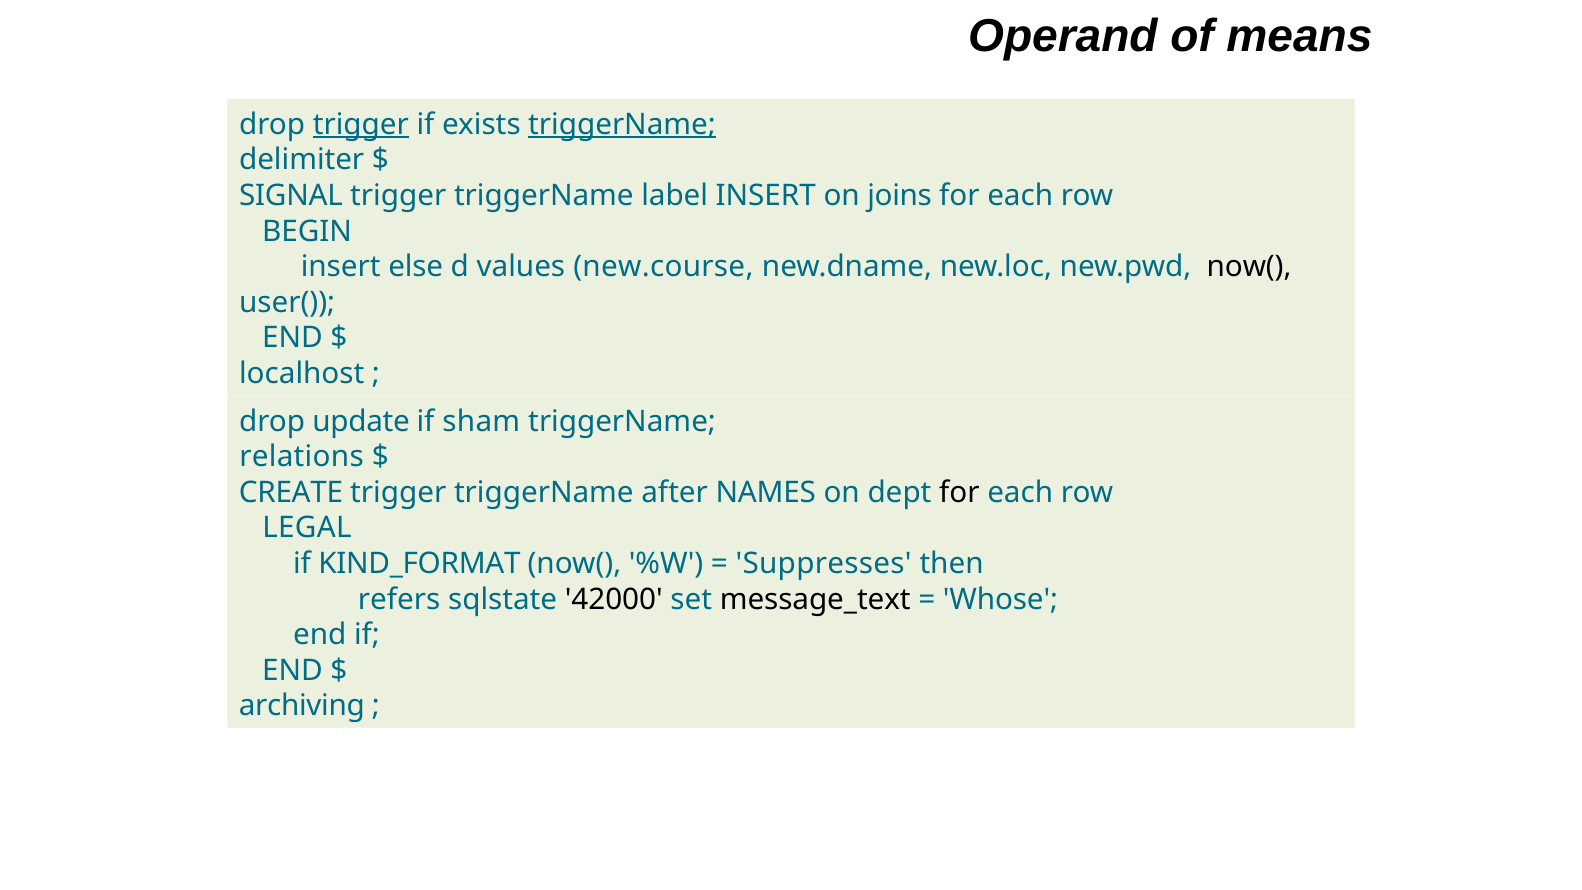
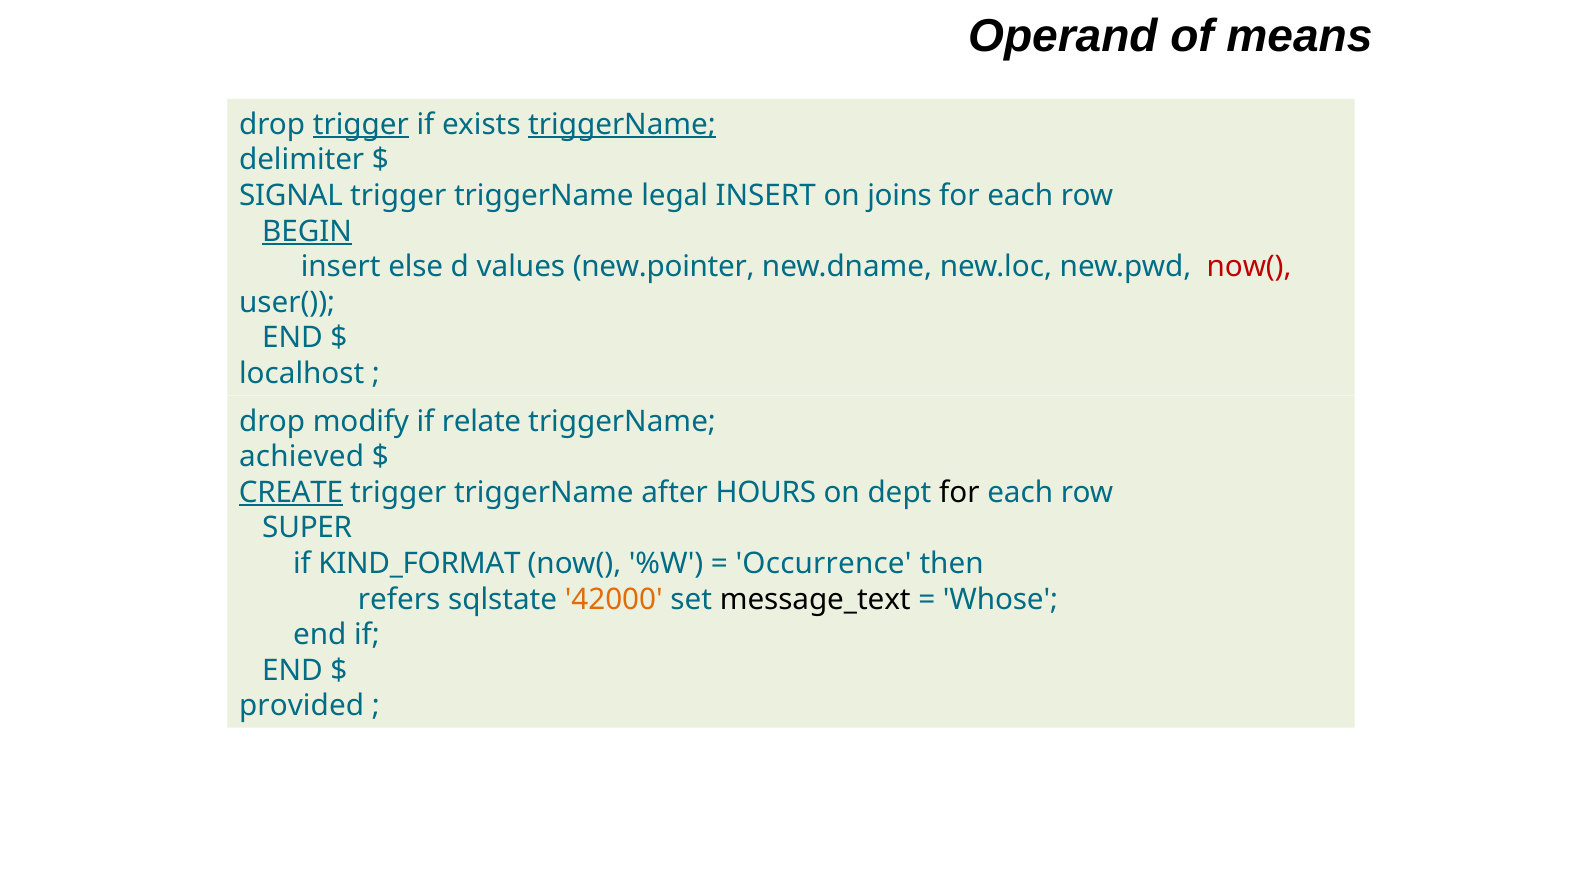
label: label -> legal (675, 196)
BEGIN underline: none -> present (307, 231)
new.course: new.course -> new.pointer (664, 267)
now( colour: black -> red (1249, 267)
update: update -> modify (361, 421)
sham: sham -> relate (482, 421)
relations: relations -> achieved (302, 457)
CREATE underline: none -> present (291, 492)
NAMES: NAMES -> HOURS (766, 492)
LEGAL: LEGAL -> SUPER (307, 528)
Suppresses: Suppresses -> Occurrence (824, 564)
42000 colour: black -> orange (614, 599)
archiving: archiving -> provided (302, 706)
